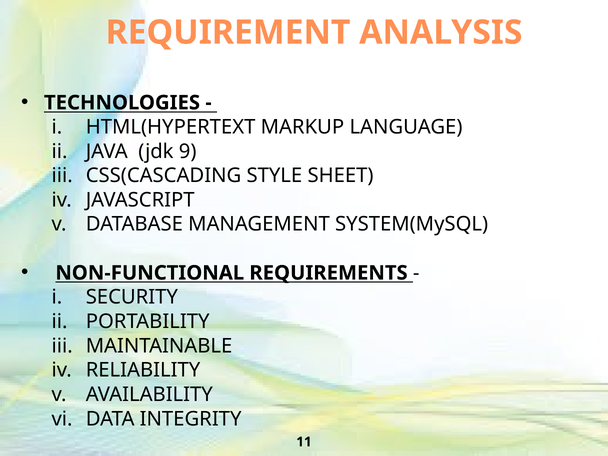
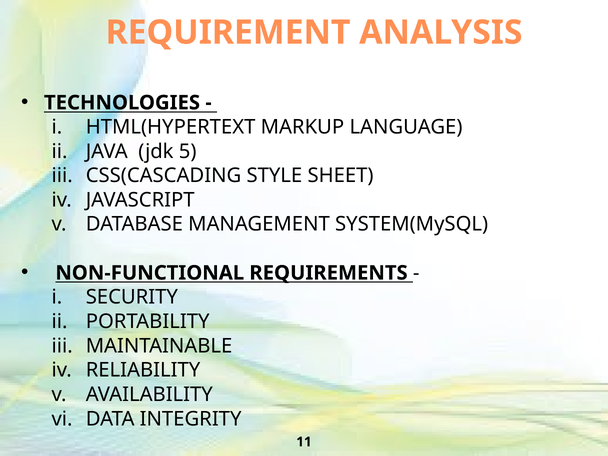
9: 9 -> 5 (188, 151)
